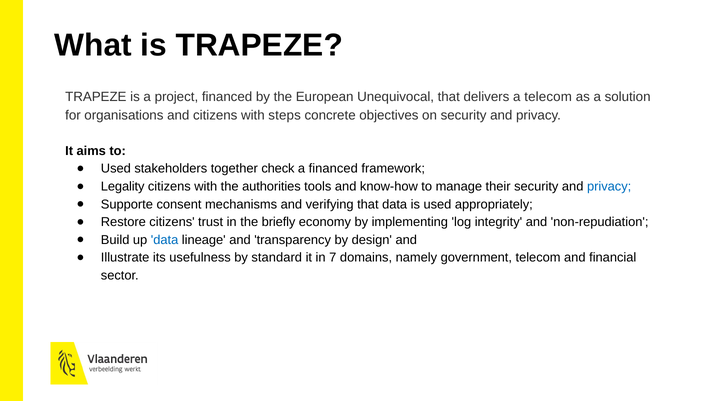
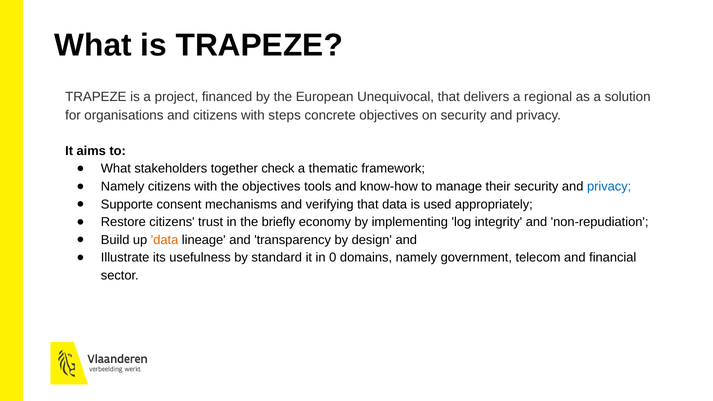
a telecom: telecom -> regional (548, 97)
Used: Used -> What (116, 169)
a financed: financed -> thematic (333, 169)
Legality: Legality -> Namely (123, 187)
the authorities: authorities -> objectives (271, 187)
data colour: blue -> orange (165, 240)
7: 7 -> 0 (333, 258)
